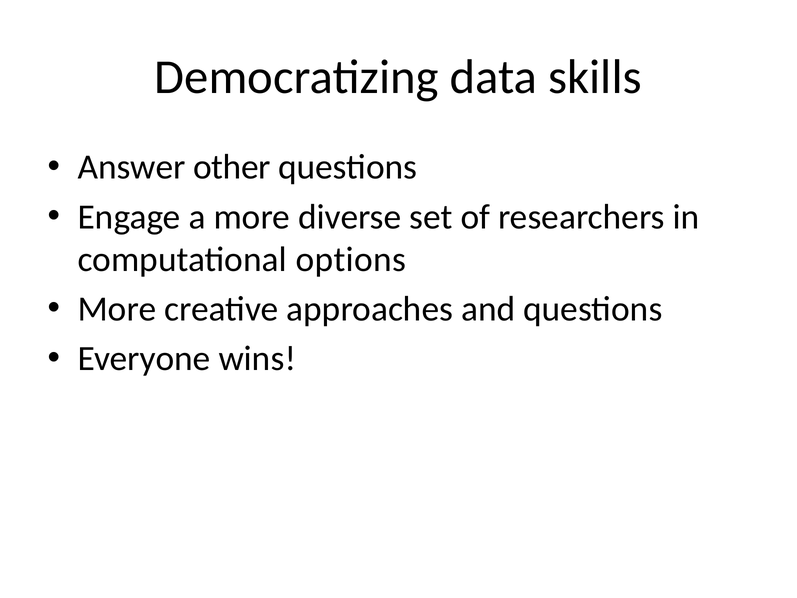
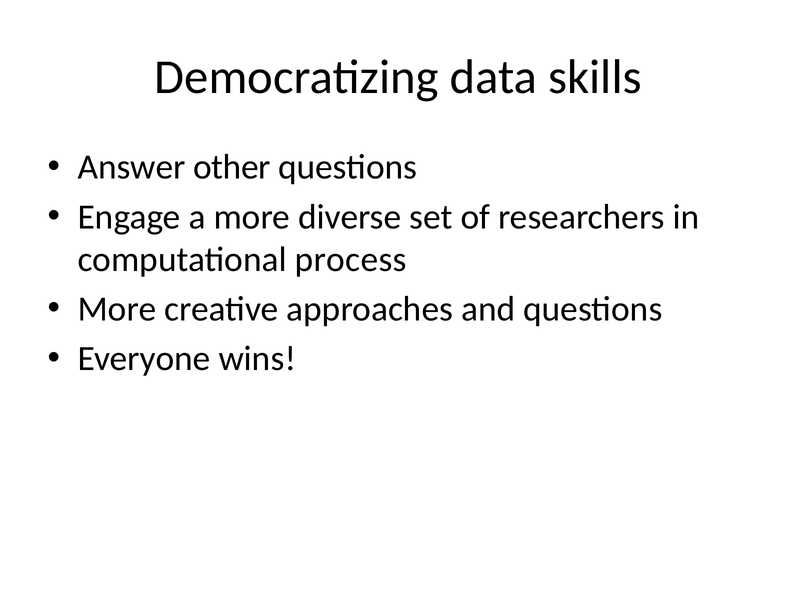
options: options -> process (351, 259)
